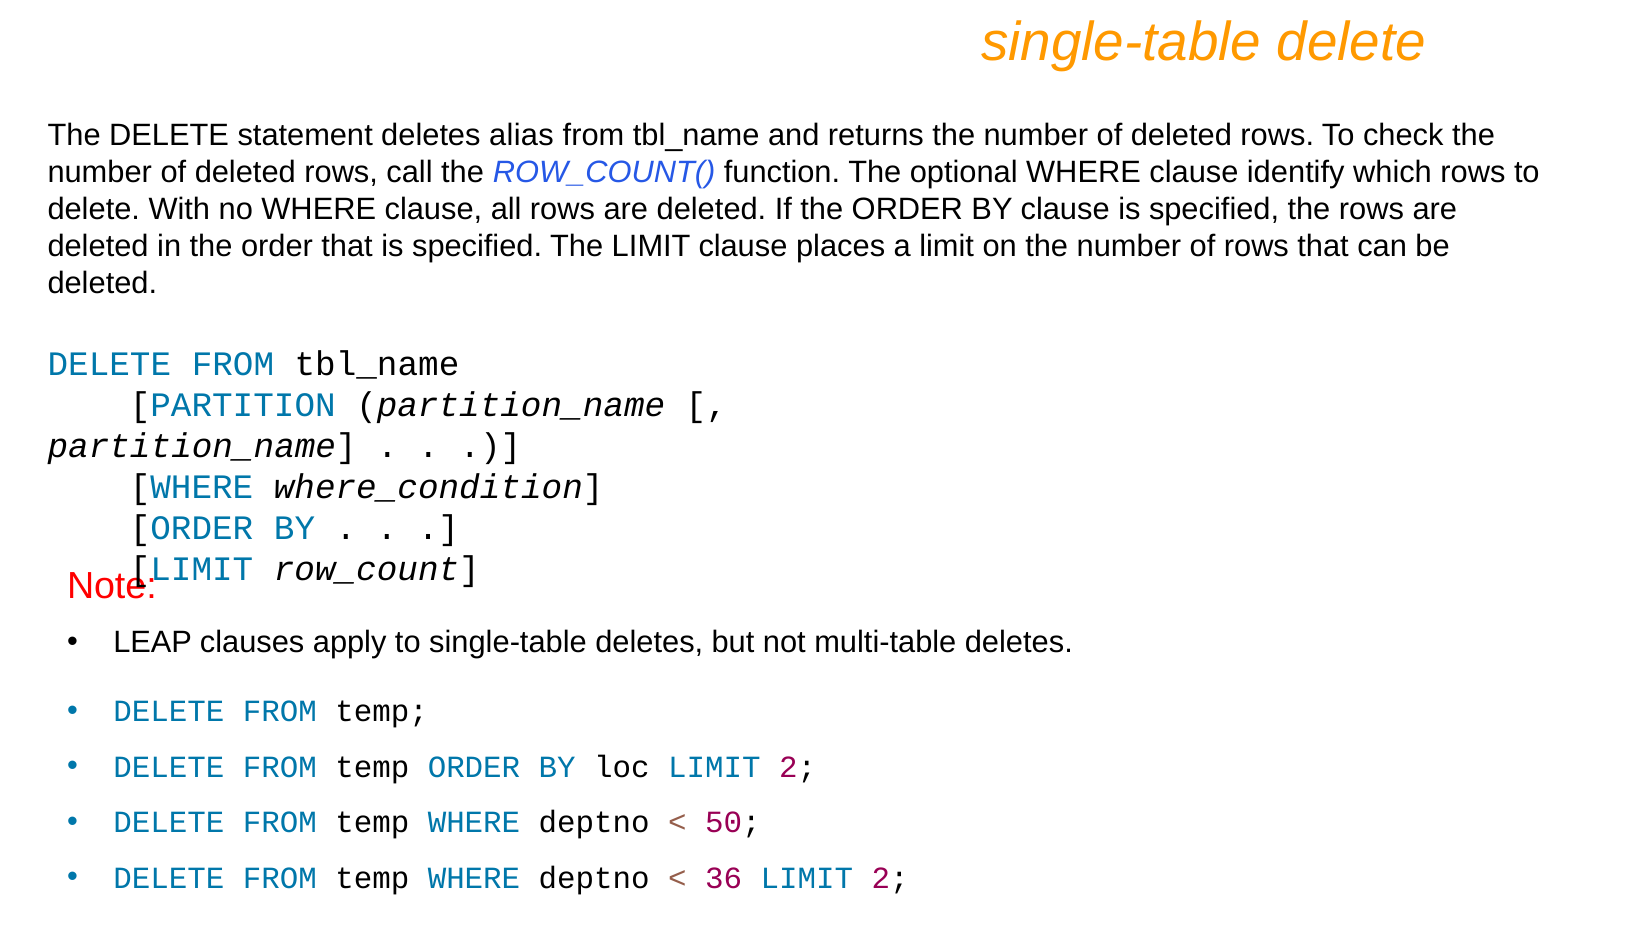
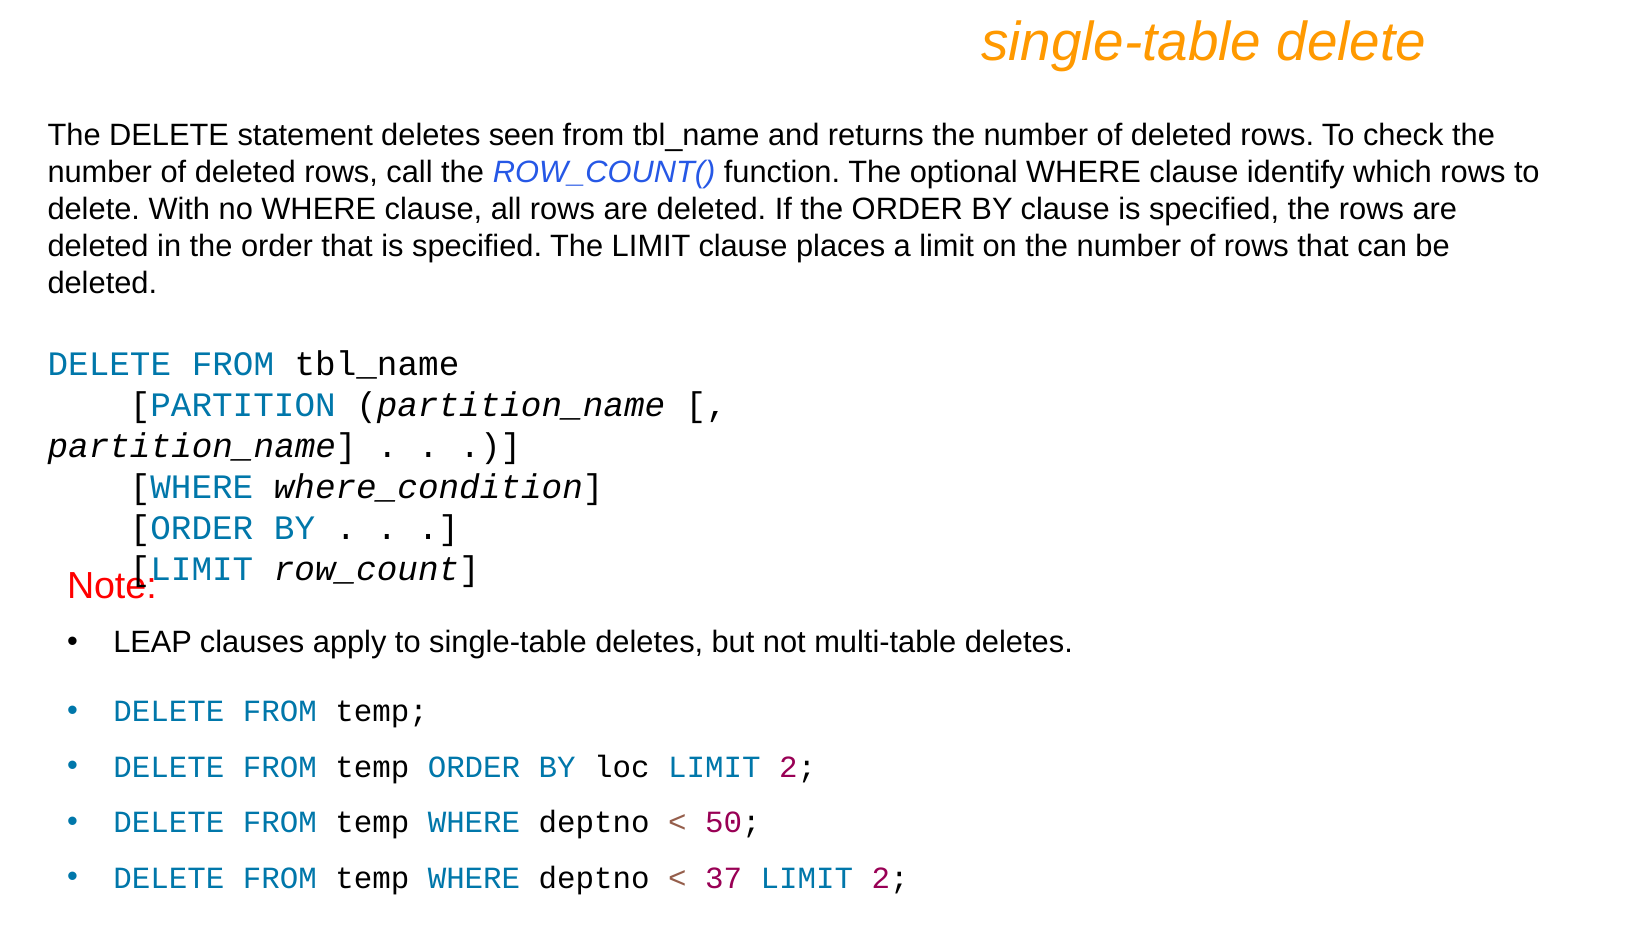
alias: alias -> seen (522, 135)
36: 36 -> 37 (724, 878)
